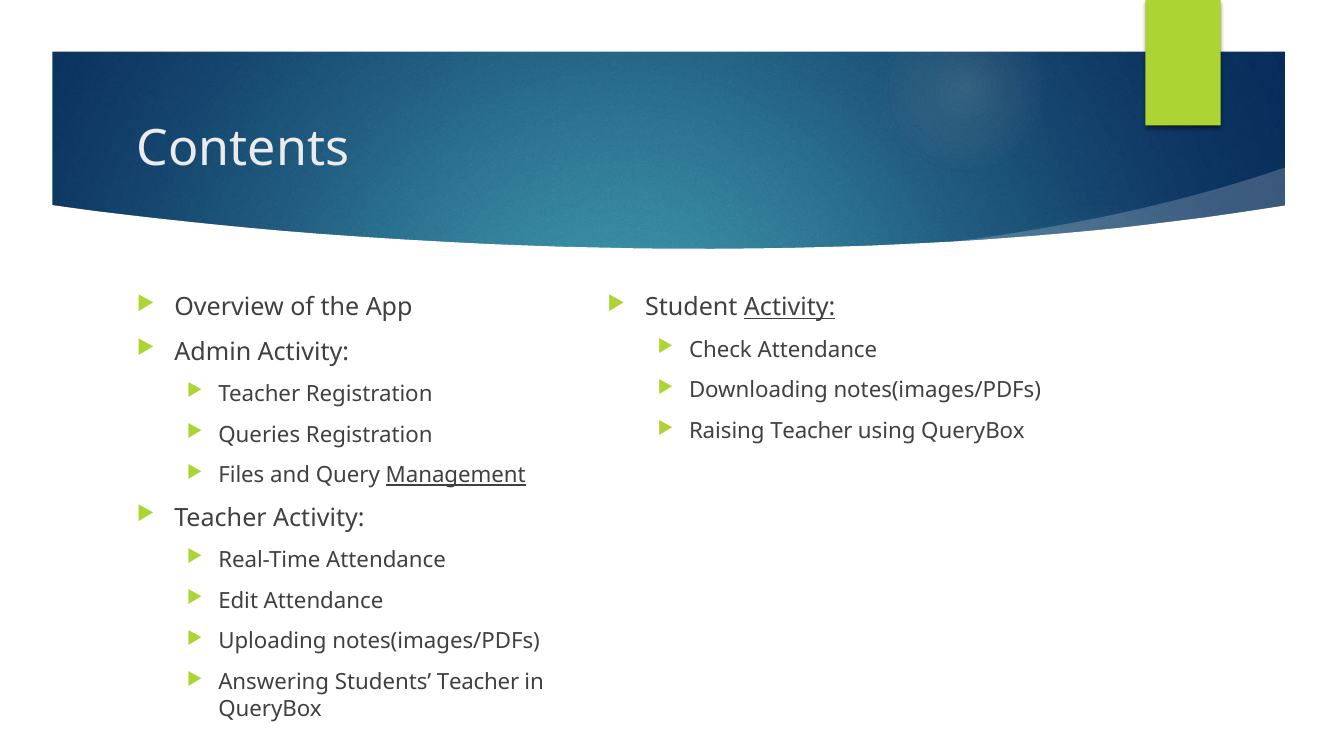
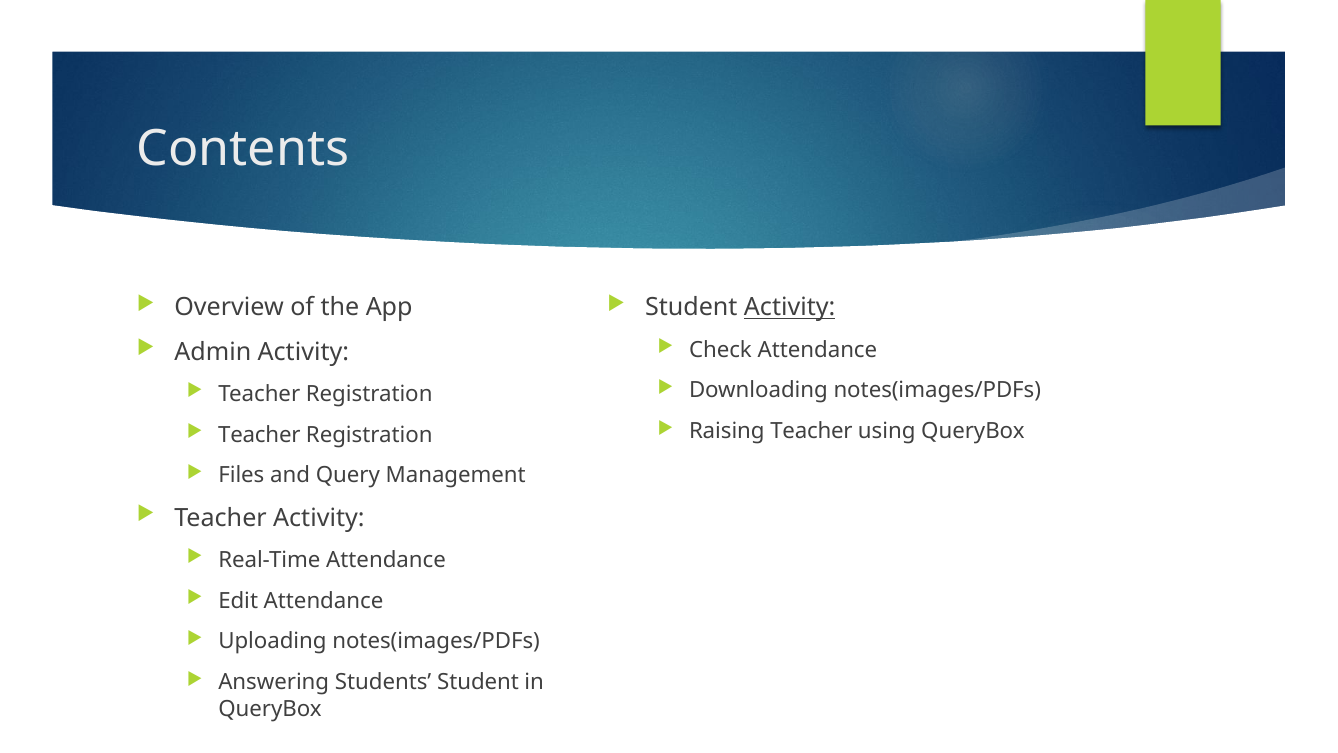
Queries: Queries -> Teacher (259, 434)
Management underline: present -> none (456, 475)
Students Teacher: Teacher -> Student (478, 682)
